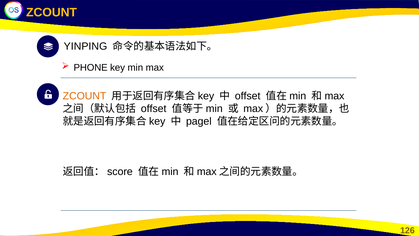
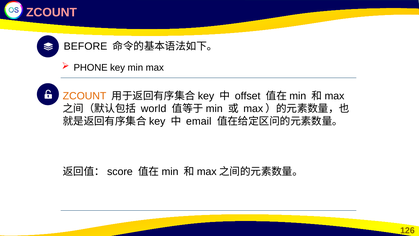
ZCOUNT colour: yellow -> pink (52, 12)
YINPING: YINPING -> BEFORE (85, 46)
offset: offset -> world (154, 109)
pagel: pagel -> email (199, 121)
